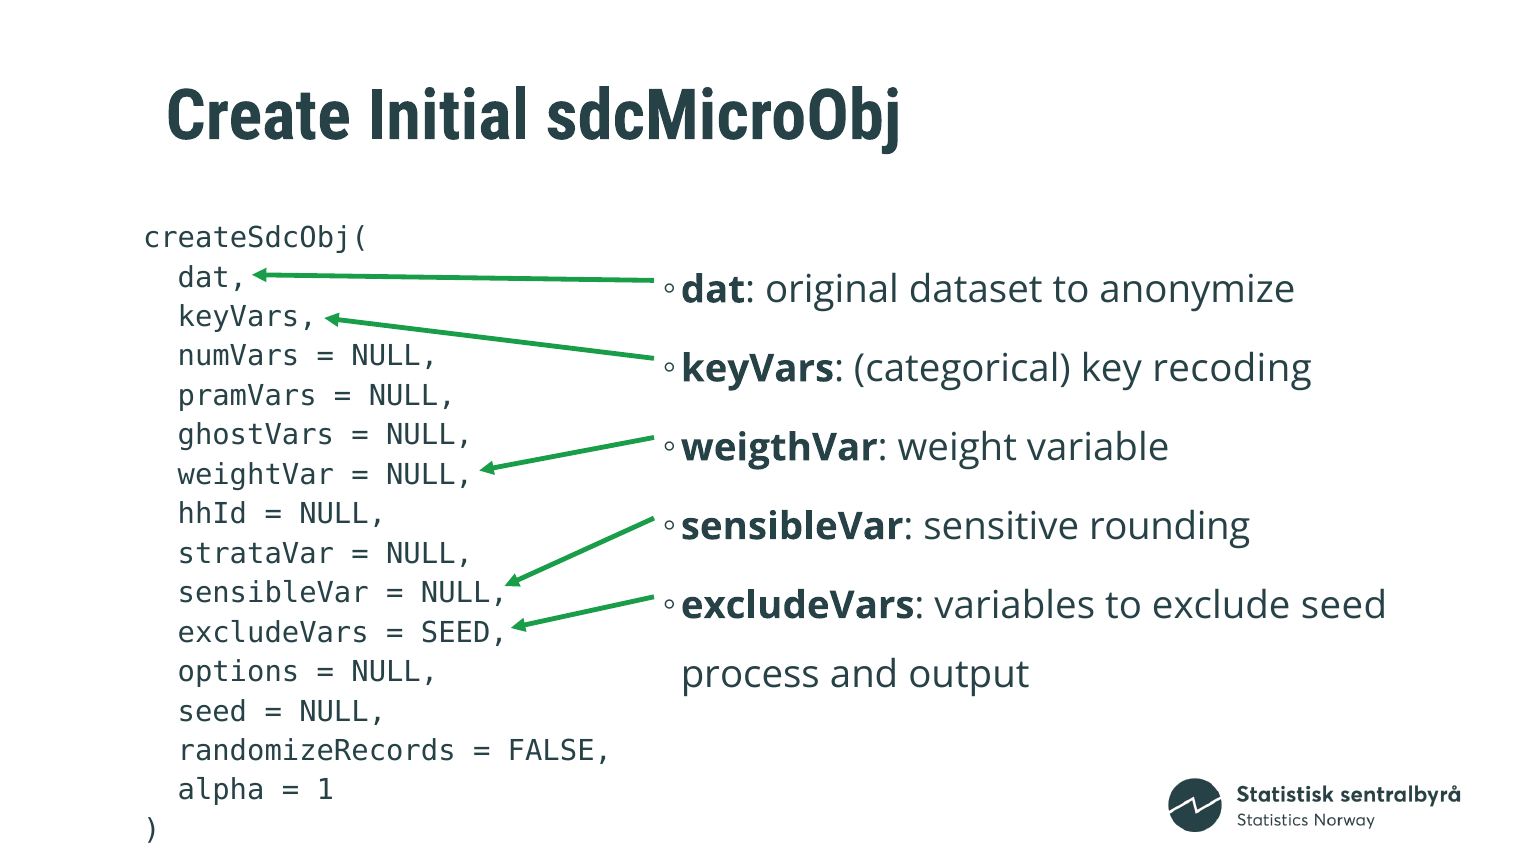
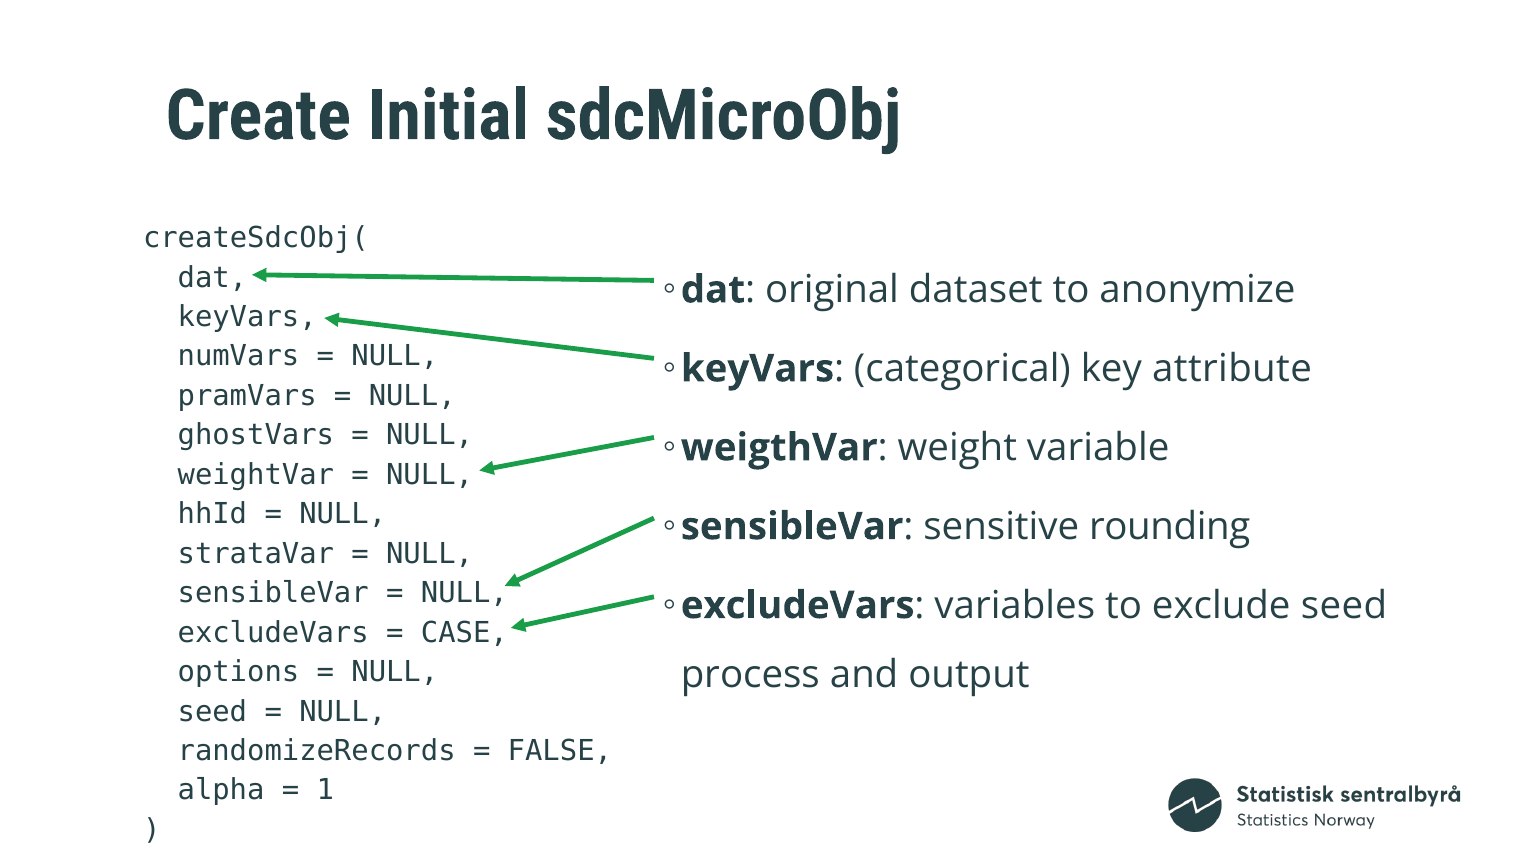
recoding: recoding -> attribute (1232, 369)
SEED: SEED -> CASE (464, 633)
